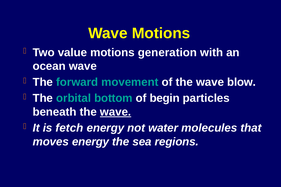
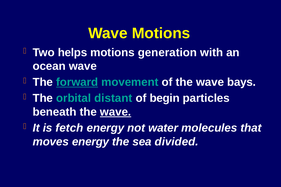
value: value -> helps (73, 53)
forward underline: none -> present (77, 82)
blow: blow -> bays (242, 82)
bottom: bottom -> distant (113, 98)
regions: regions -> divided (177, 142)
